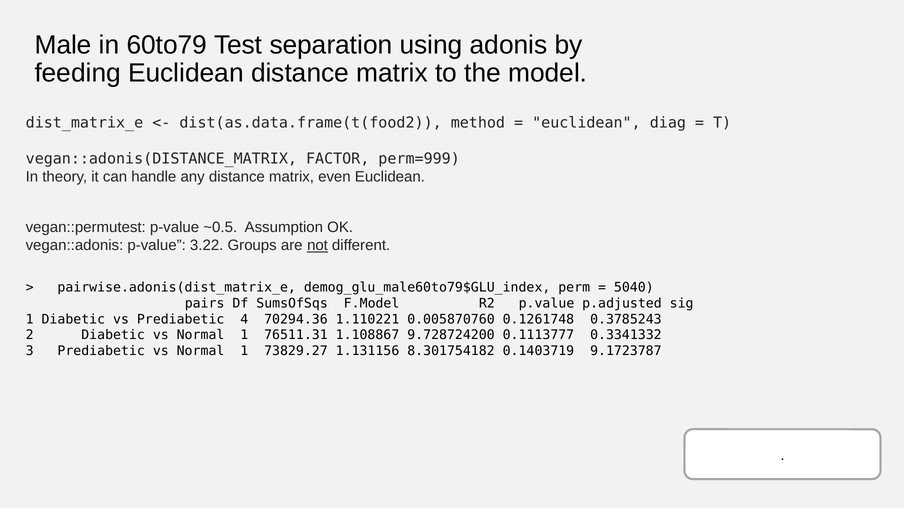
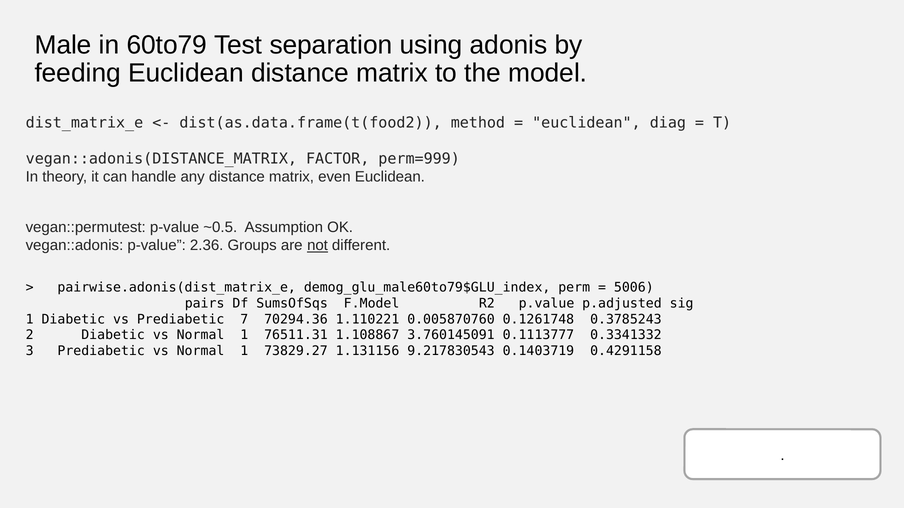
3.22: 3.22 -> 2.36 (207, 246)
5040: 5040 -> 5006 (634, 288)
4: 4 -> 7 (244, 320)
9.728724200: 9.728724200 -> 3.760145091 (451, 335)
8.301754182: 8.301754182 -> 9.217830543 (451, 351)
9.1723787: 9.1723787 -> 0.4291158 (626, 351)
